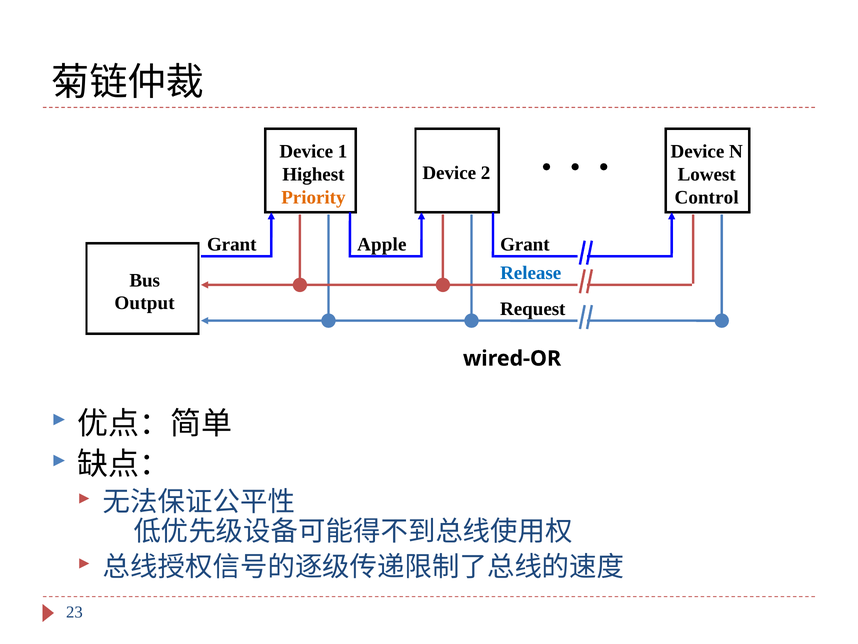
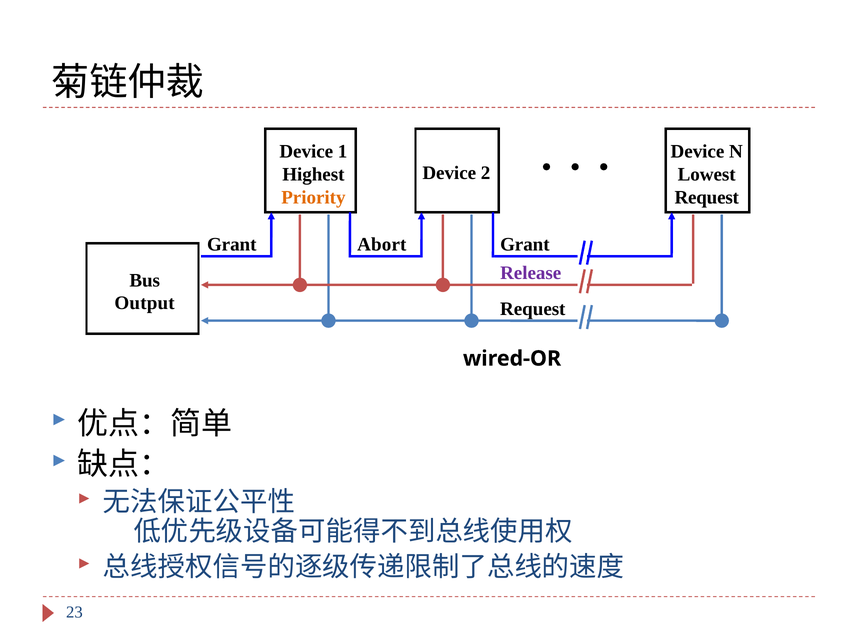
Control: Control -> Request (707, 197)
Apple: Apple -> Abort (382, 244)
Release colour: blue -> purple (531, 273)
